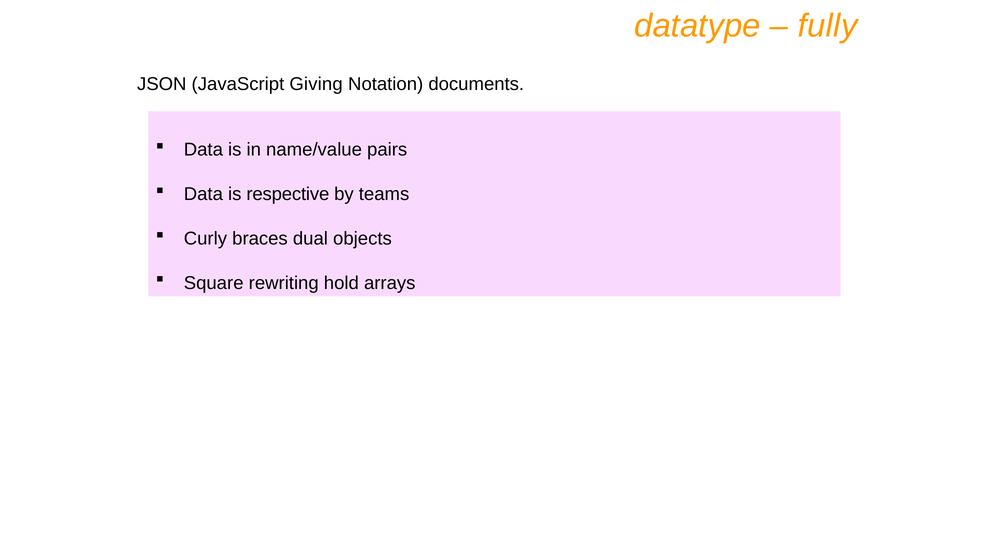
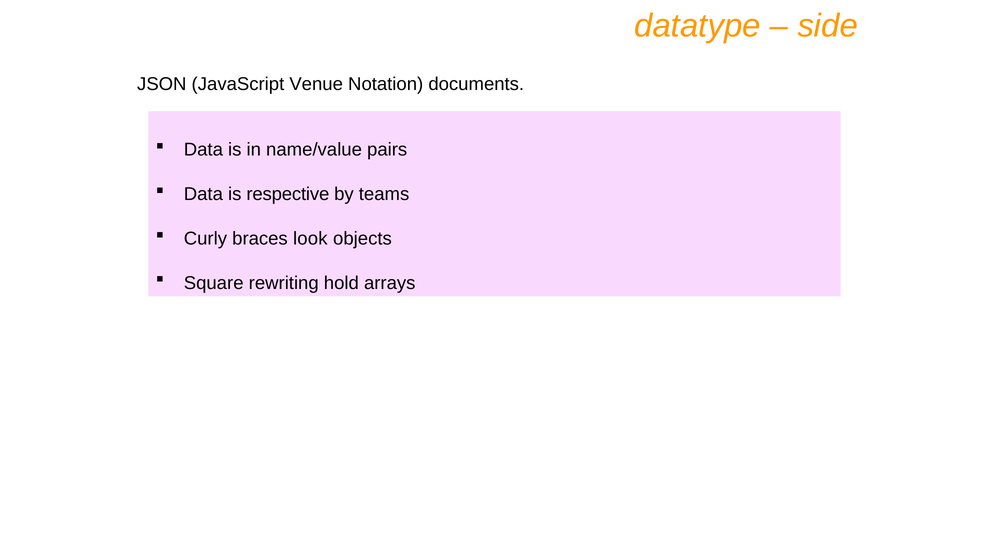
fully: fully -> side (828, 26)
Giving: Giving -> Venue (316, 84)
dual: dual -> look (310, 239)
